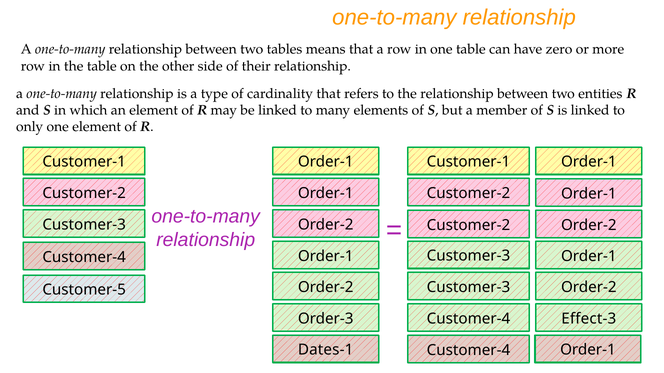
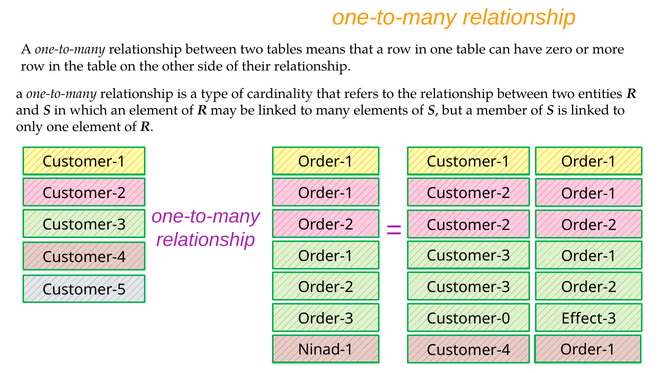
Customer-4: Customer-4 -> Customer-0 (468, 319)
Dates-1: Dates-1 -> Ninad-1 (326, 350)
